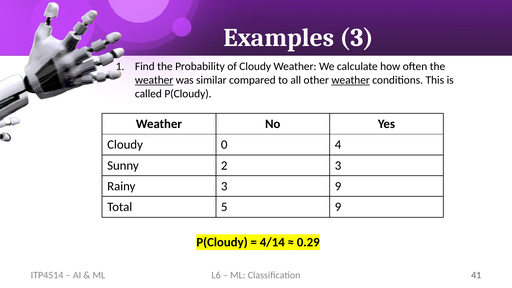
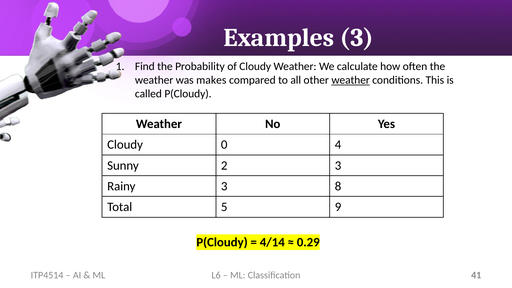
weather underline: present -> none (154, 80)
similar: similar -> makes (211, 80)
3 9: 9 -> 8 (338, 186)
